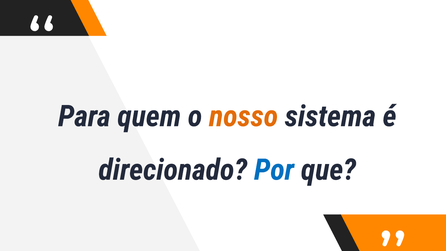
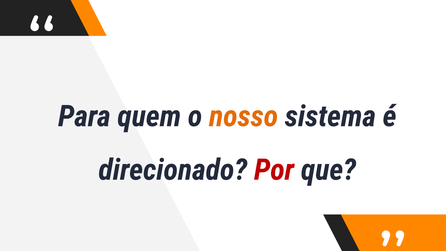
Por colour: blue -> red (274, 170)
